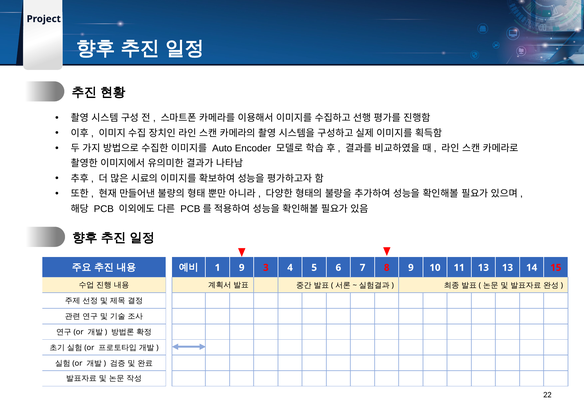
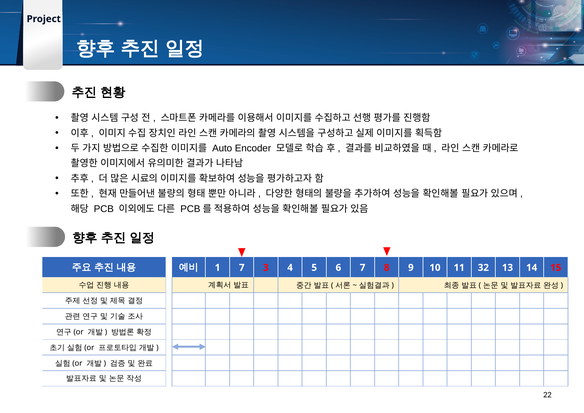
1 9: 9 -> 7 (242, 268)
11 13: 13 -> 32 (483, 268)
